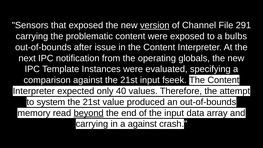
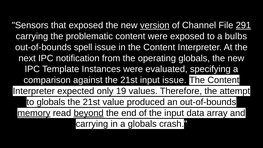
291 underline: none -> present (243, 25)
after: after -> spell (83, 47)
input fseek: fseek -> issue (174, 80)
40: 40 -> 19 (121, 91)
to system: system -> globals (51, 102)
memory underline: none -> present (34, 113)
a against: against -> globals (142, 124)
